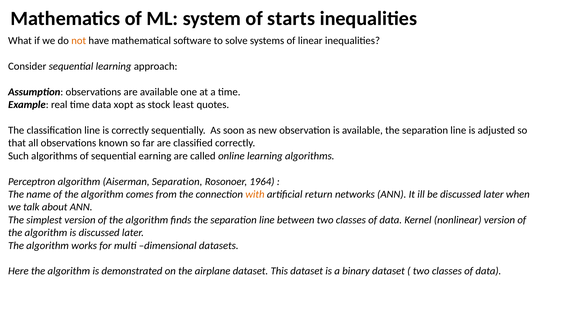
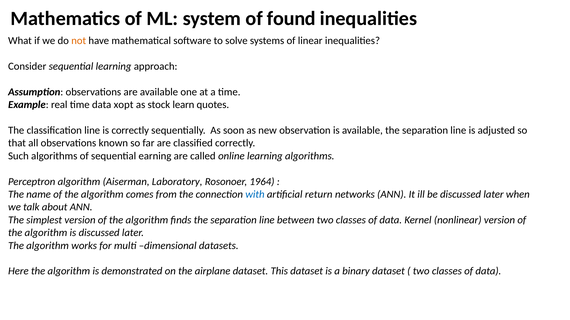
starts: starts -> found (291, 18)
least: least -> learn (183, 105)
Aiserman Separation: Separation -> Laboratory (177, 182)
with colour: orange -> blue (255, 195)
